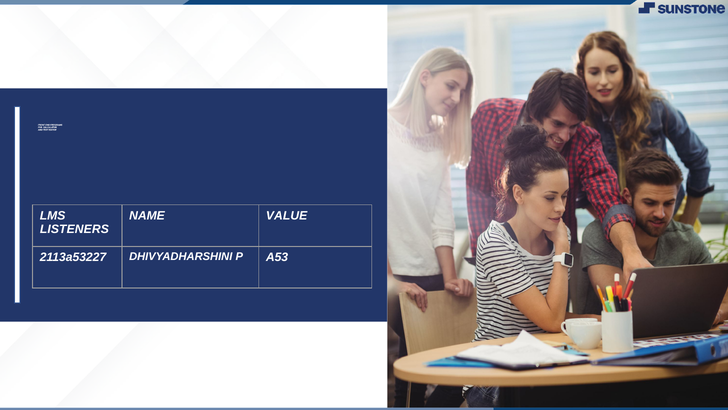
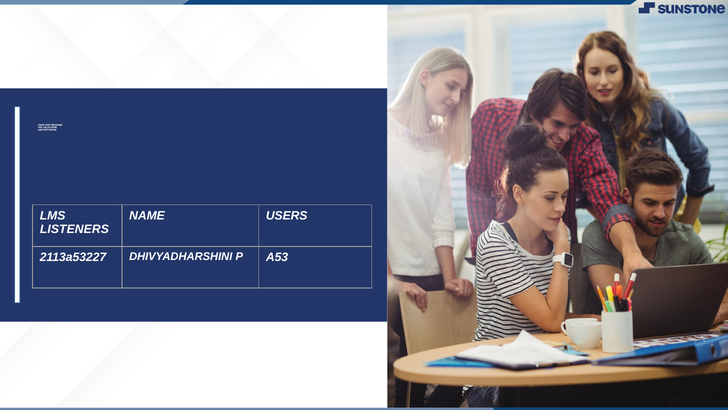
VALUE: VALUE -> USERS (287, 215)
